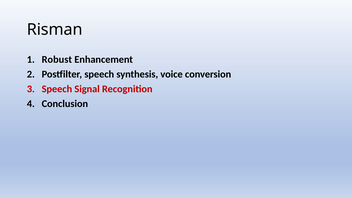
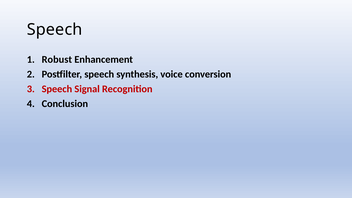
Risman: Risman -> Speech (55, 30)
